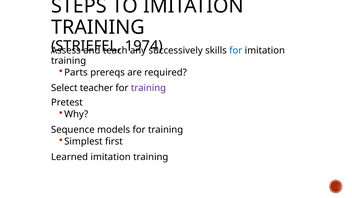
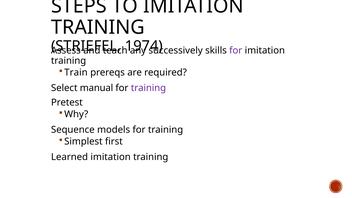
for colour: blue -> purple (236, 50)
Parts: Parts -> Train (76, 72)
teacher: teacher -> manual (97, 88)
